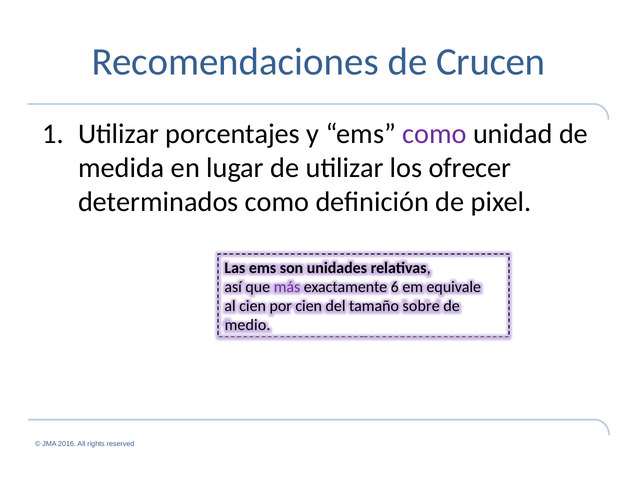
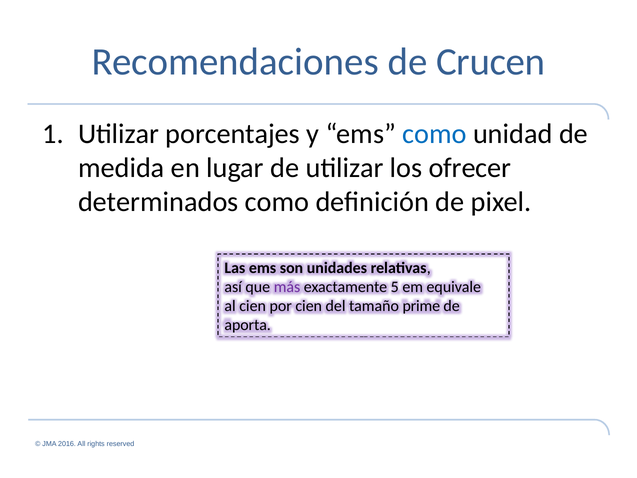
como colour: purple -> blue (435, 134)
6: 6 -> 5 (395, 287)
sobre: sobre -> prime (421, 306)
medio: medio -> aporta (248, 325)
